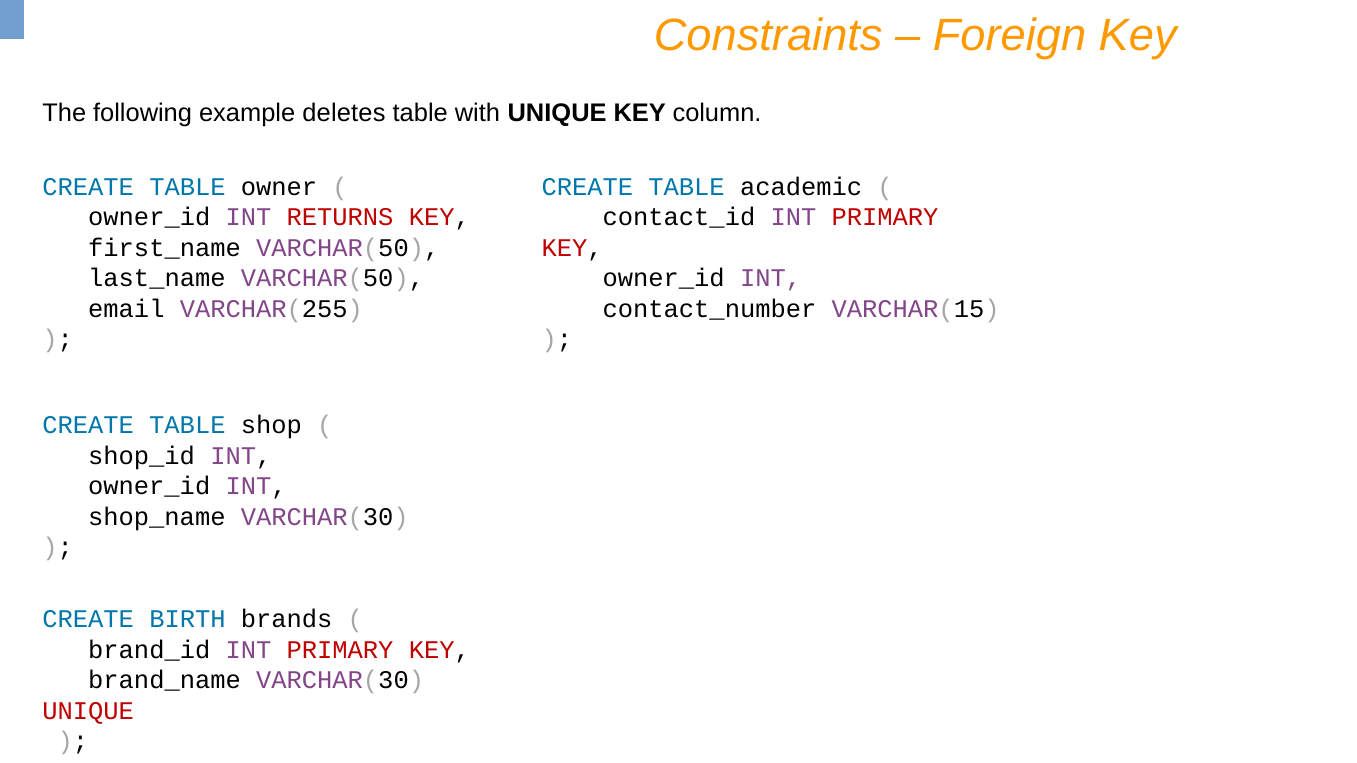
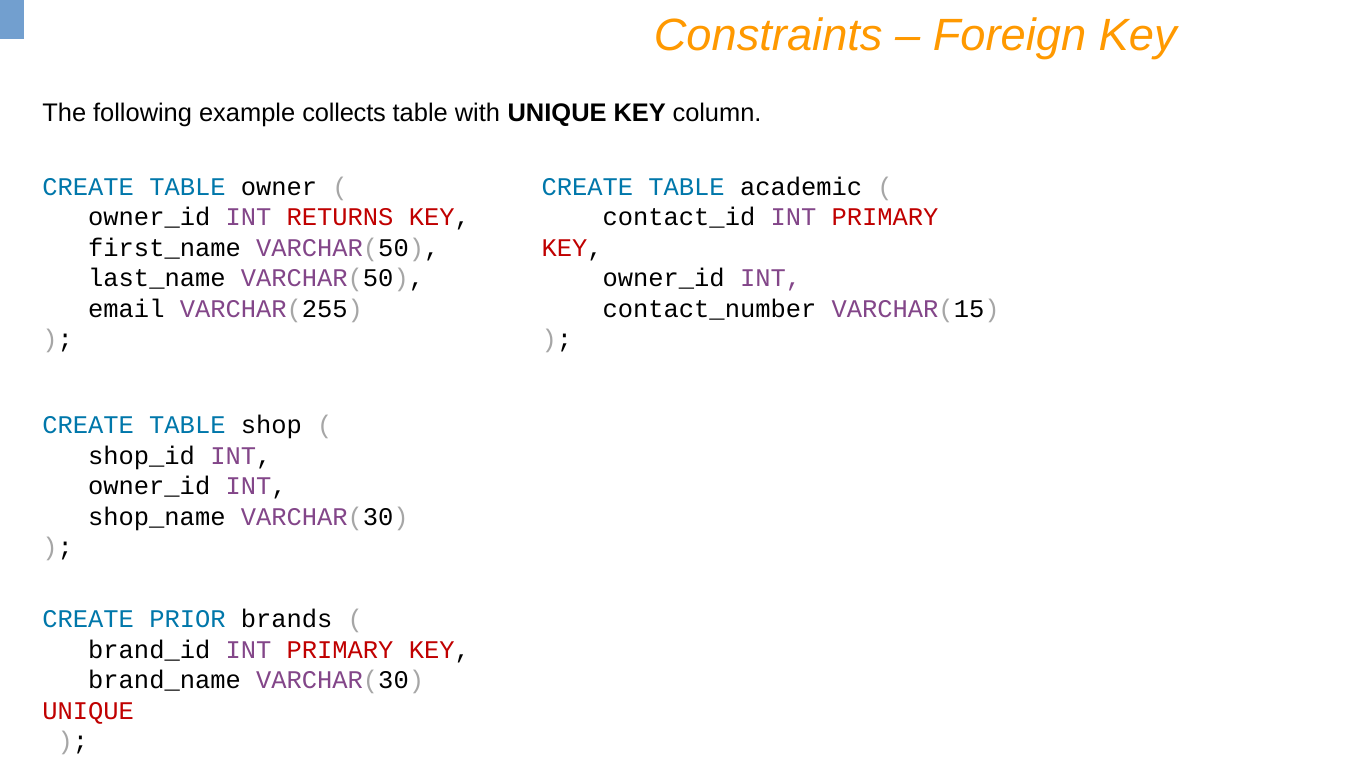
deletes: deletes -> collects (344, 113)
BIRTH: BIRTH -> PRIOR (187, 620)
